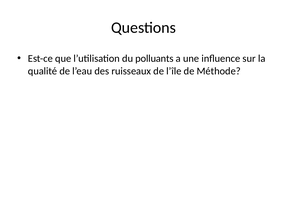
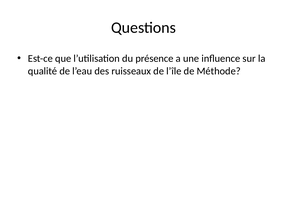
du polluants: polluants -> présence (154, 59)
